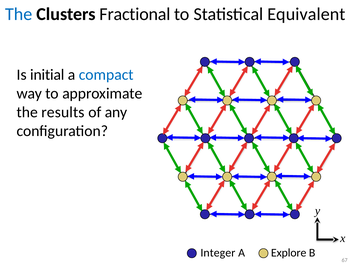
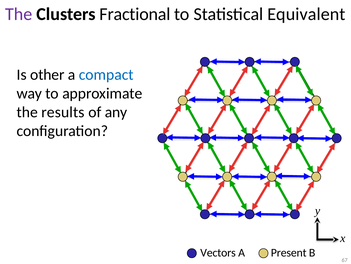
The colour: blue -> purple (19, 14)
initial: initial -> other (47, 74)
Integer: Integer -> Vectors (218, 252)
Explore: Explore -> Present (289, 252)
